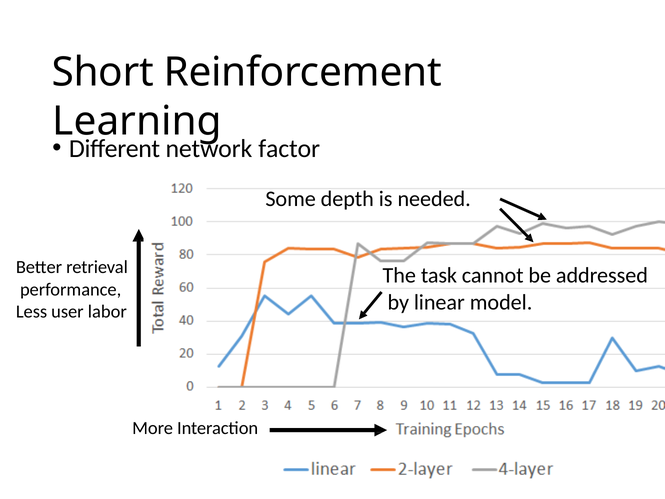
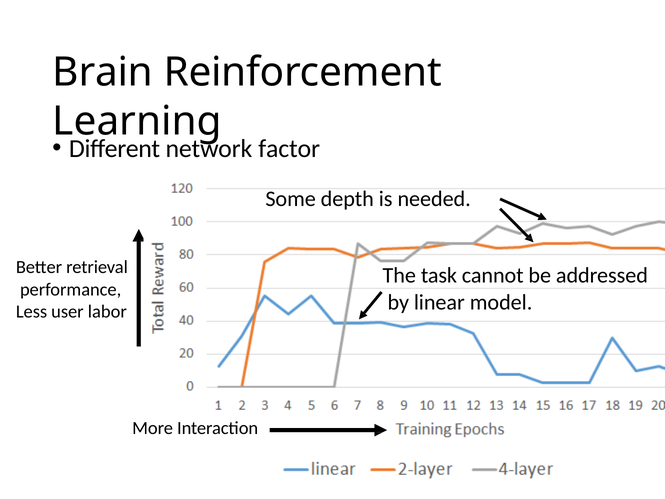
Short: Short -> Brain (103, 73)
